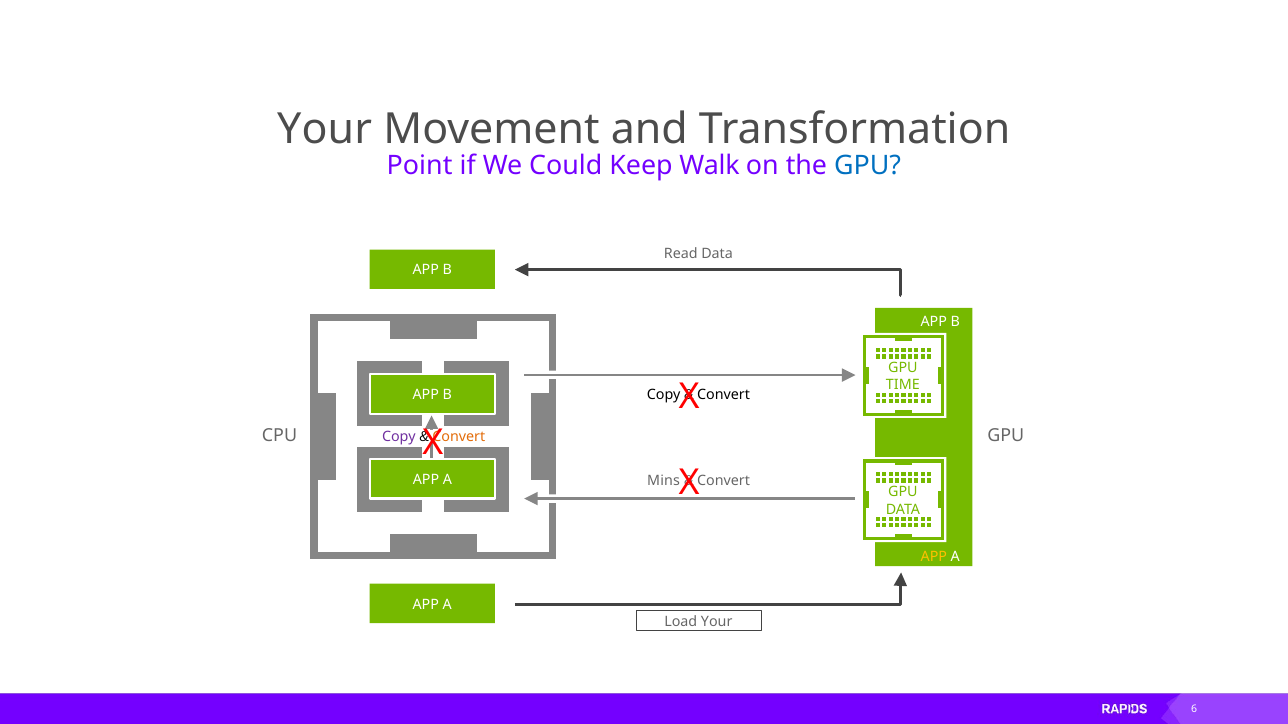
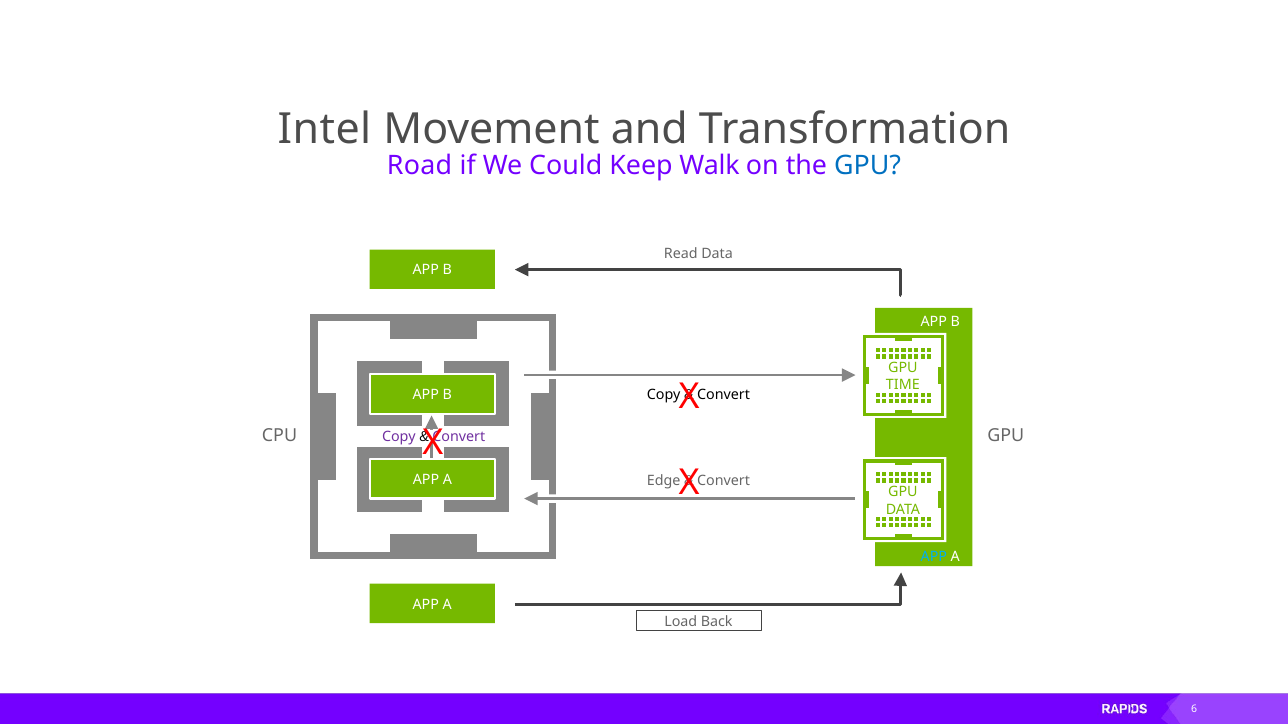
Your: Your -> Intel (324, 129)
Point: Point -> Road (419, 165)
Convert colour: orange -> purple (459, 437)
Mins: Mins -> Edge (664, 481)
APP colour: yellow -> light blue (934, 558)
Load Your: Your -> Back (717, 622)
